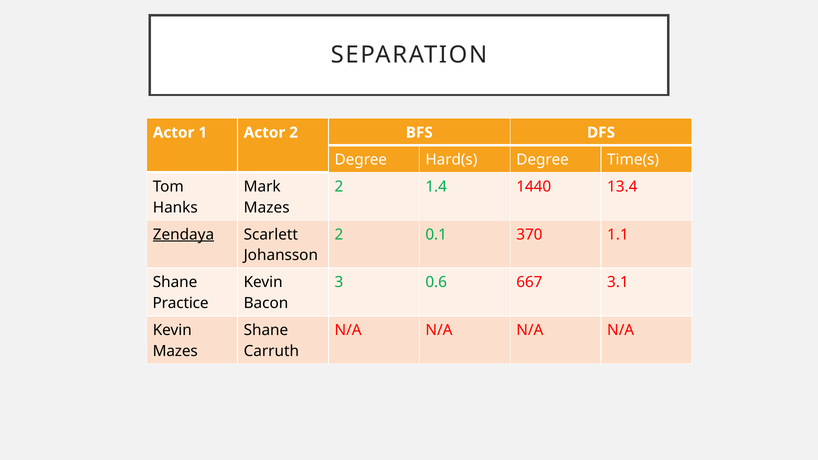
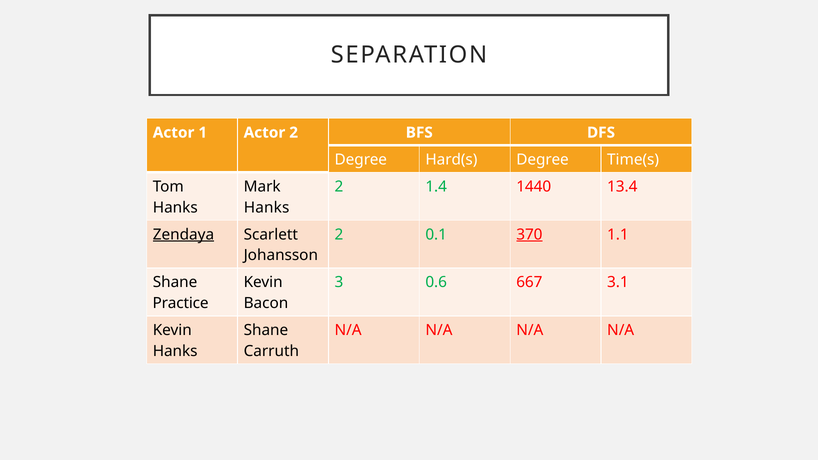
Mazes: Mazes -> Hanks (267, 208)
370 underline: none -> present (529, 235)
Mazes: Mazes -> Hanks (175, 351)
